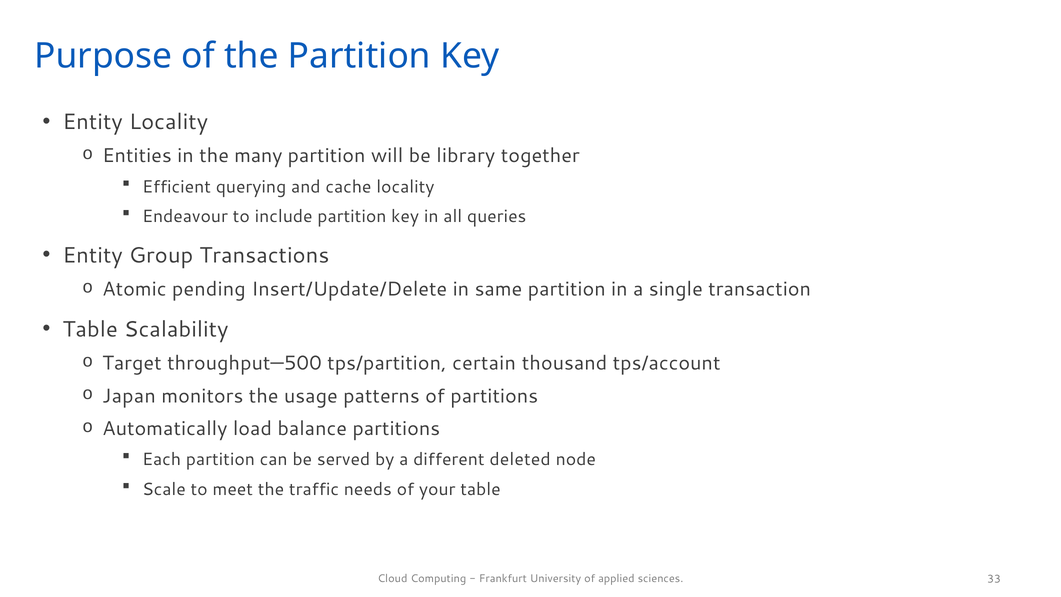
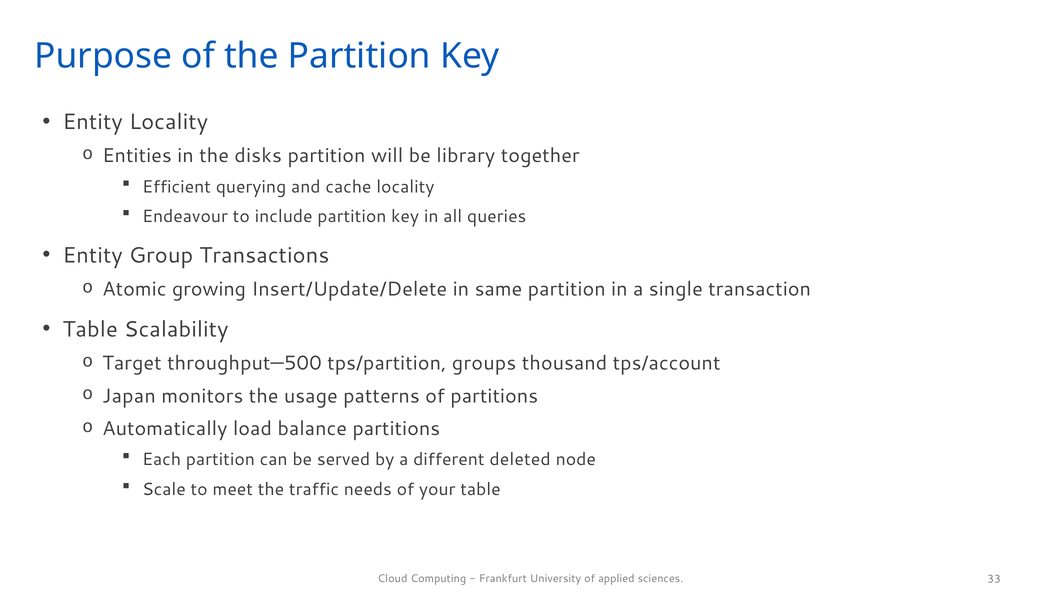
many: many -> disks (258, 156)
pending: pending -> growing (209, 289)
certain: certain -> groups (484, 363)
